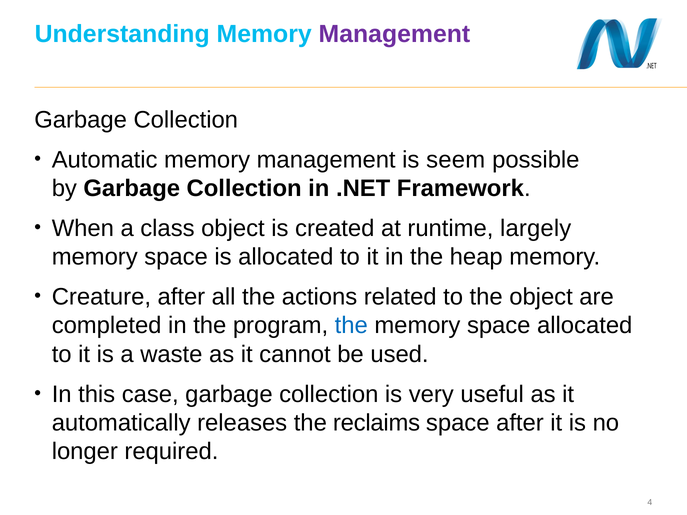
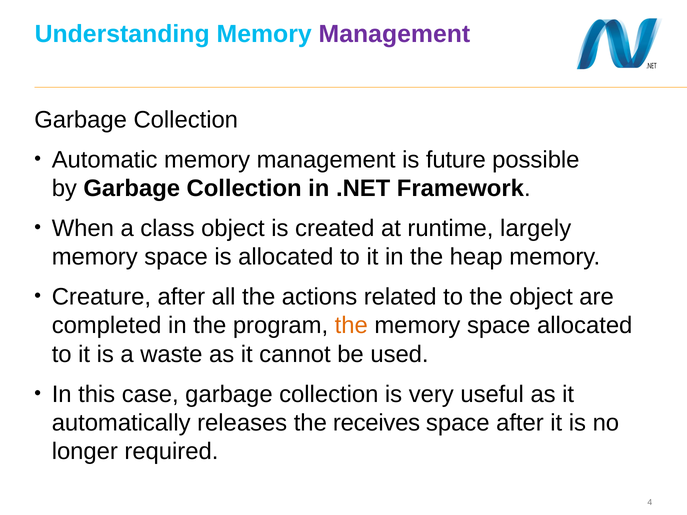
seem: seem -> future (456, 160)
the colour: blue -> orange (351, 326)
reclaims: reclaims -> receives (377, 423)
